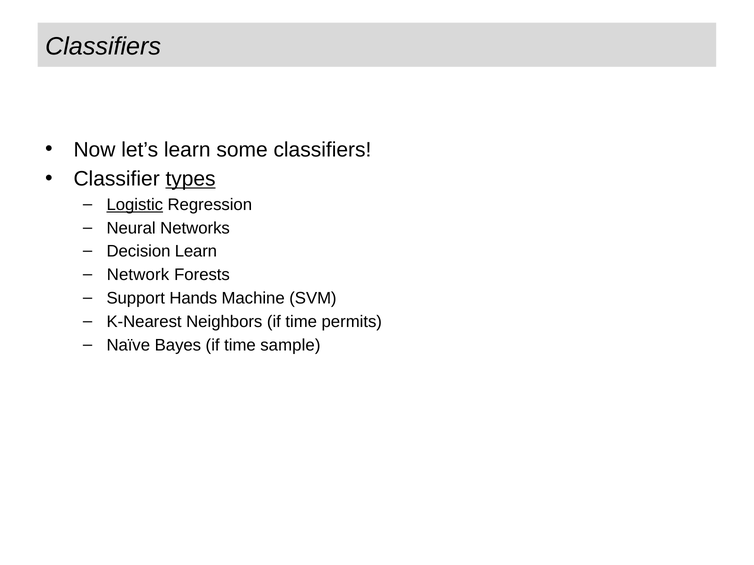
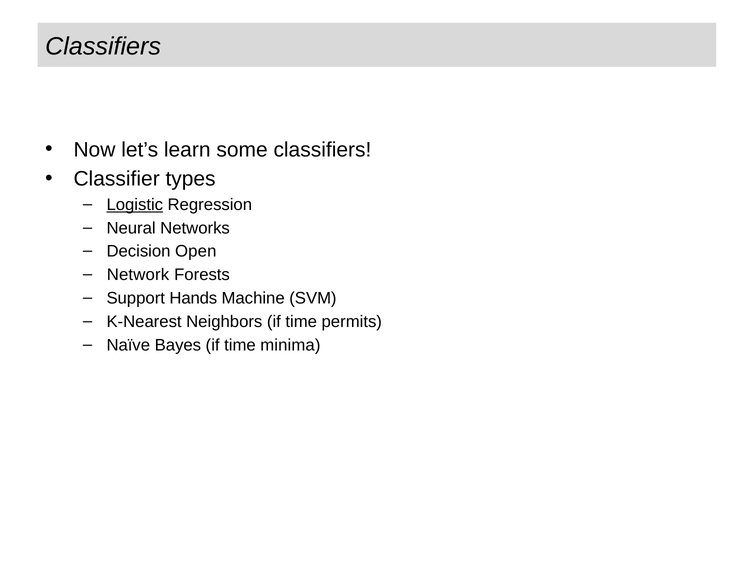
types underline: present -> none (191, 179)
Decision Learn: Learn -> Open (196, 252)
sample: sample -> minima (290, 345)
